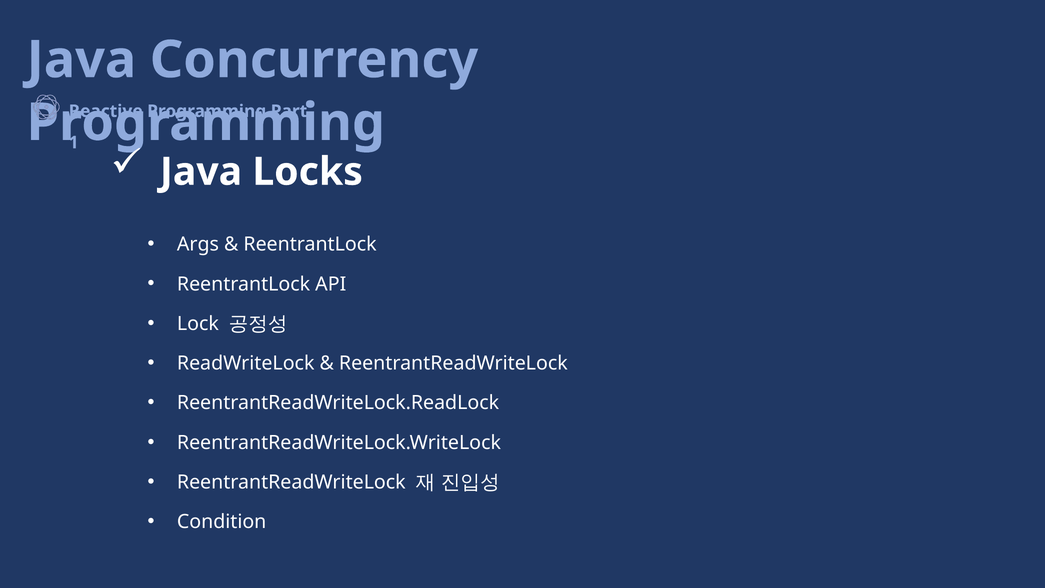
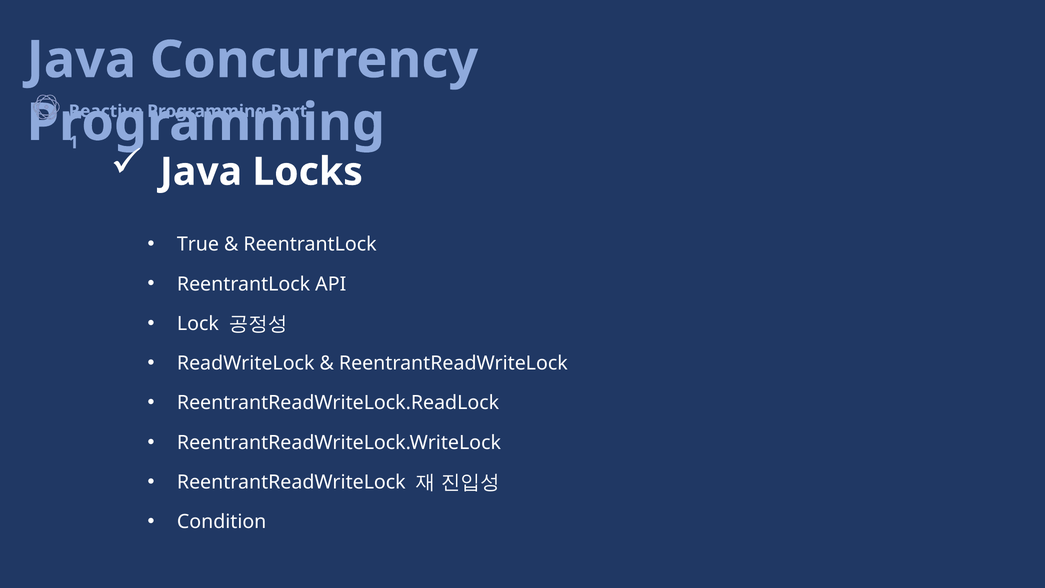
Args: Args -> True (198, 244)
